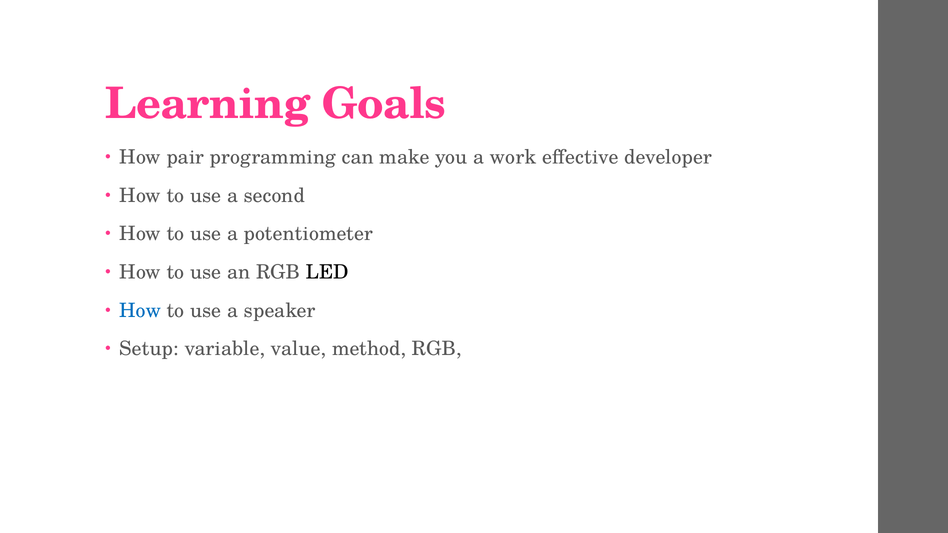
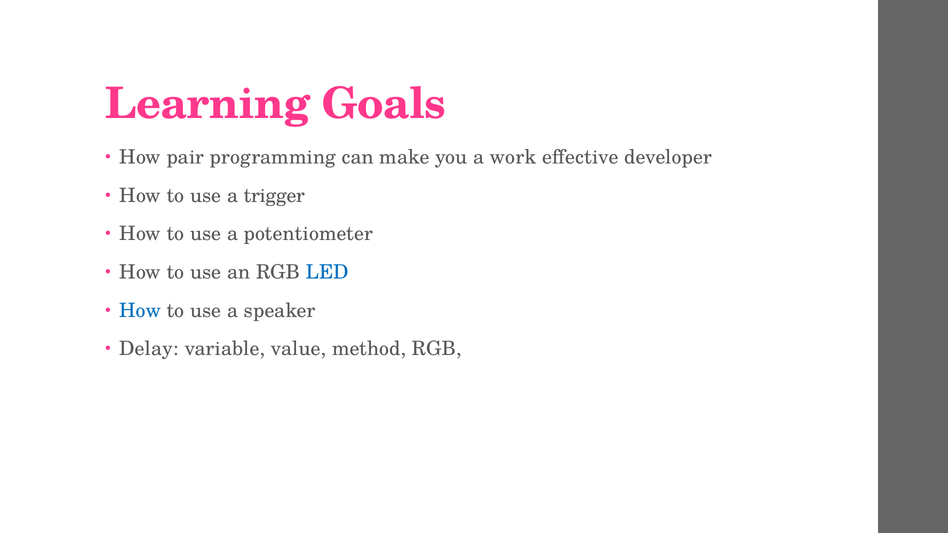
second: second -> trigger (274, 196)
LED colour: black -> blue (327, 272)
Setup: Setup -> Delay (149, 349)
